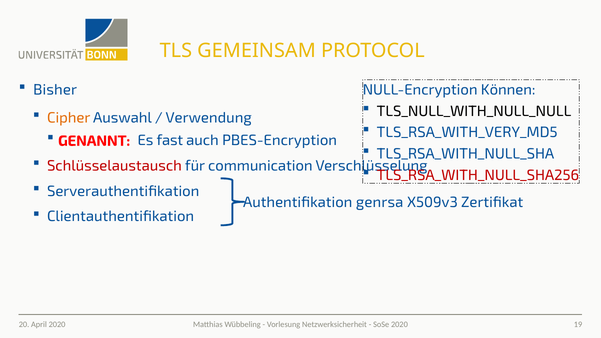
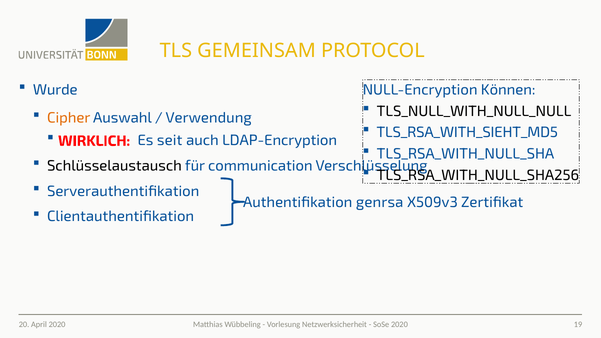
Bisher: Bisher -> Wurde (55, 90)
TLS_RSA_WITH_VERY_MD5: TLS_RSA_WITH_VERY_MD5 -> TLS_RSA_WITH_SIEHT_MD5 (467, 132)
fast: fast -> seit (170, 141)
PBES-Encryption: PBES-Encryption -> LDAP-Encryption (280, 141)
GENANNT: GENANNT -> WIRKLICH (94, 141)
Schlüsselaustausch colour: red -> black (114, 166)
TLS_RSA_WITH_NULL_SHA256 colour: red -> black (478, 175)
